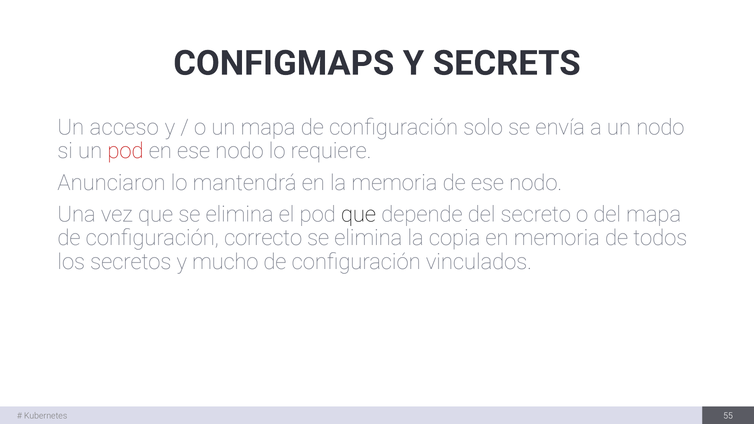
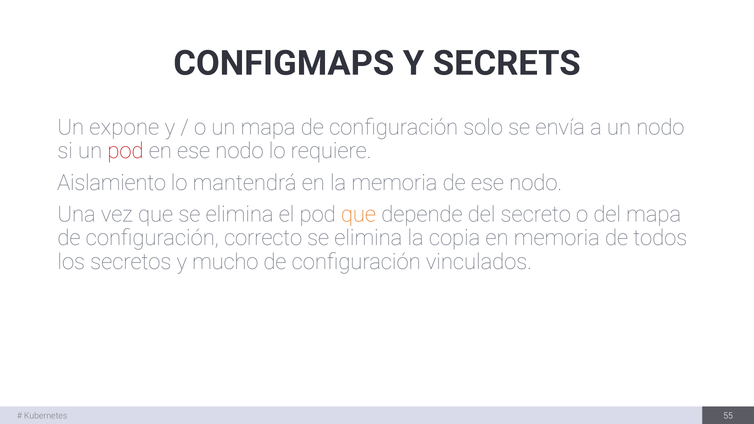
acceso: acceso -> expone (124, 127)
Anunciaron: Anunciaron -> Aislamiento (112, 183)
que colour: black -> orange (359, 214)
